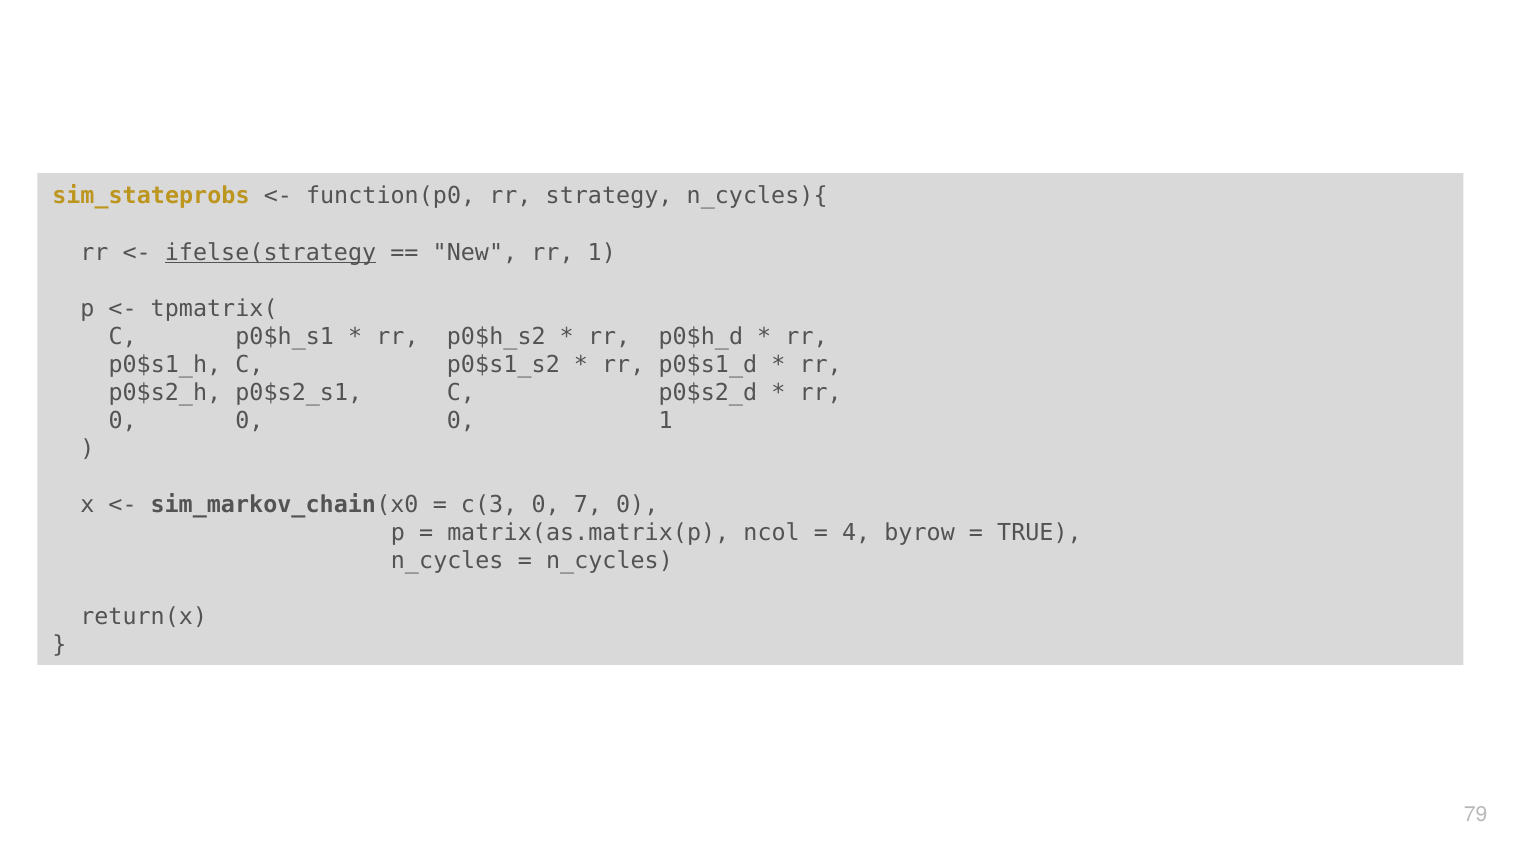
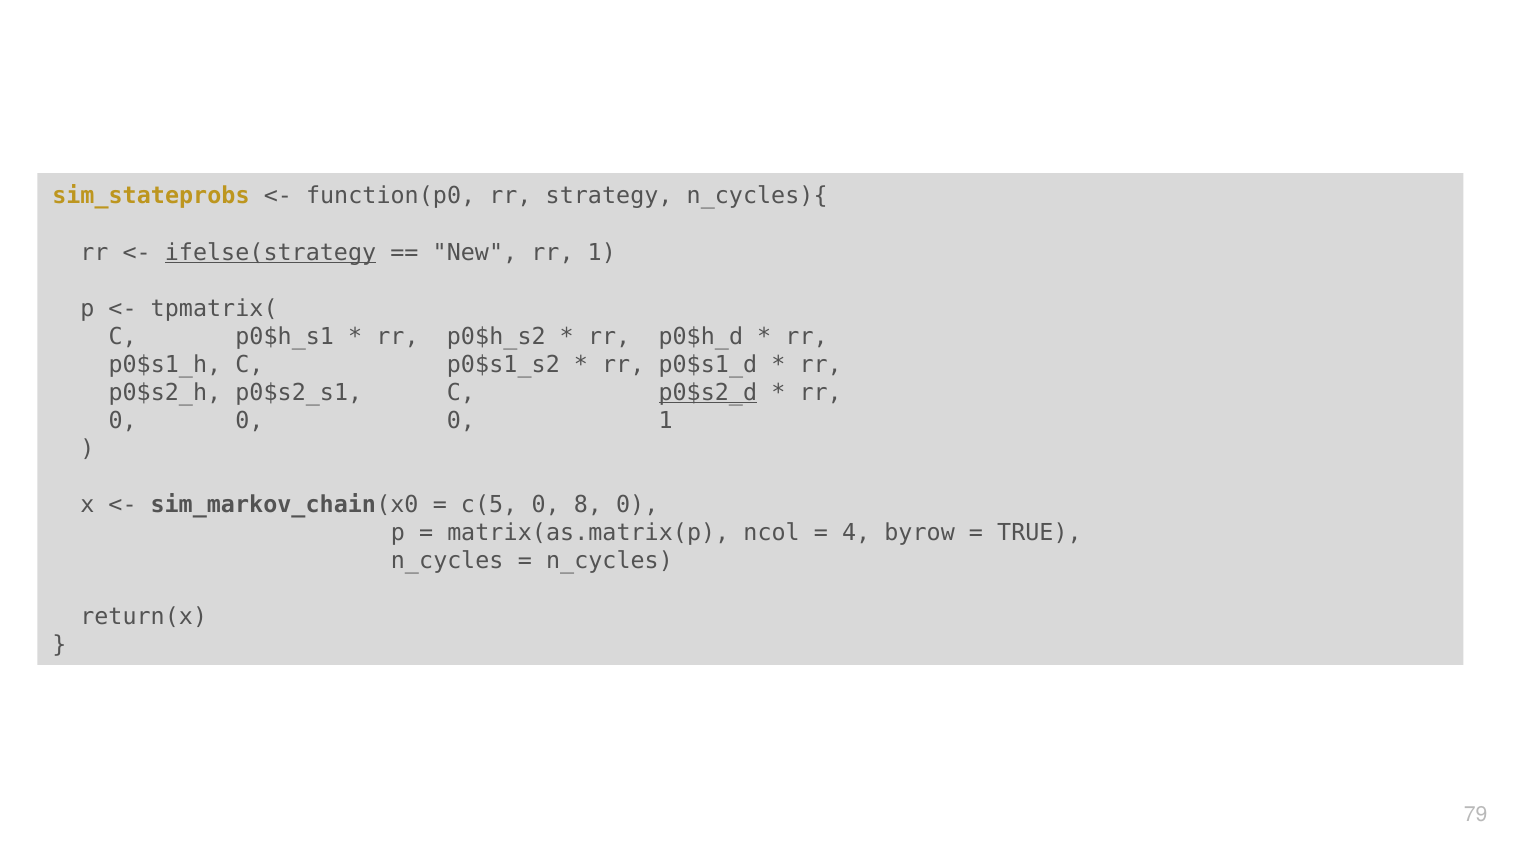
p0$s2_d underline: none -> present (708, 393)
c(3: c(3 -> c(5 (489, 505)
7: 7 -> 8 (588, 505)
